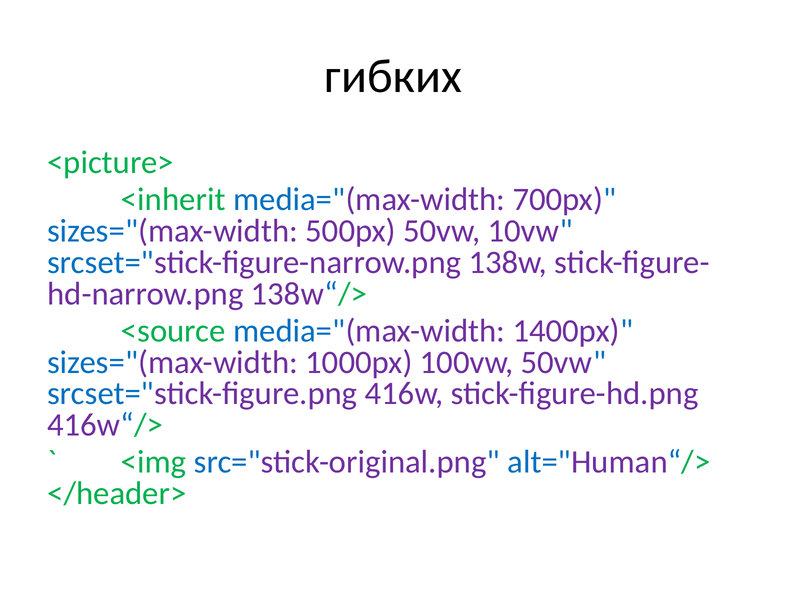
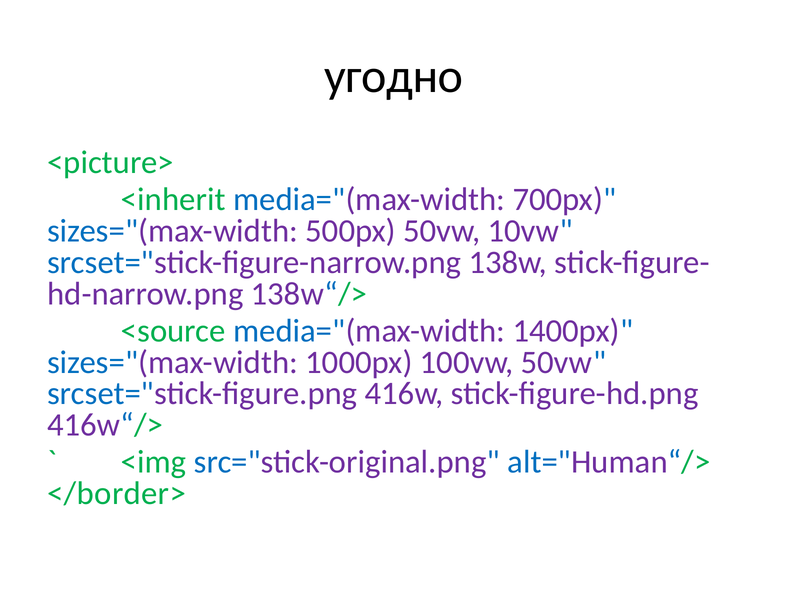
гибких: гибких -> угодно (394, 76)
</header>: </header> -> </border> (117, 494)
